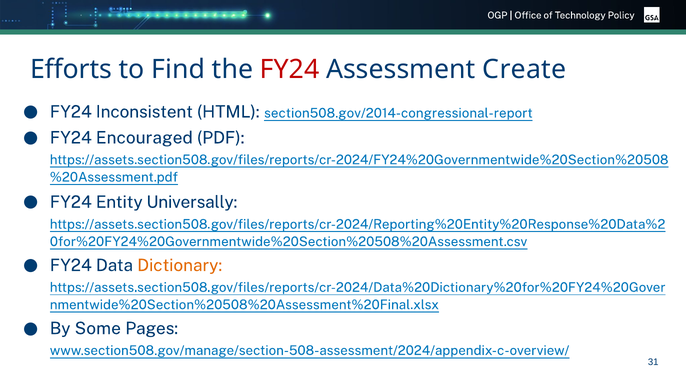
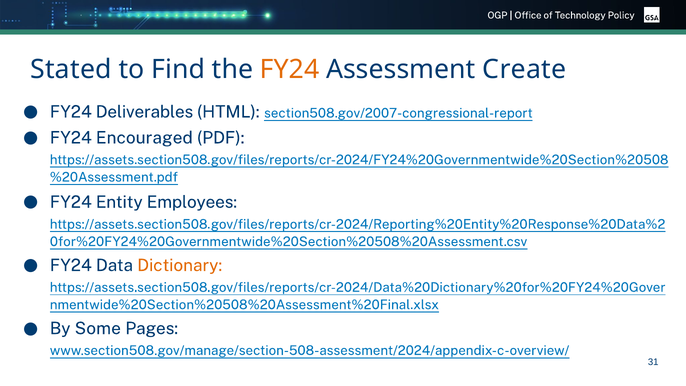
Efforts: Efforts -> Stated (71, 70)
FY24 colour: red -> orange (290, 70)
Inconsistent: Inconsistent -> Deliverables (144, 112)
section508.gov/2014-congressional-report: section508.gov/2014-congressional-report -> section508.gov/2007-congressional-report (398, 113)
Universally: Universally -> Employees (192, 202)
